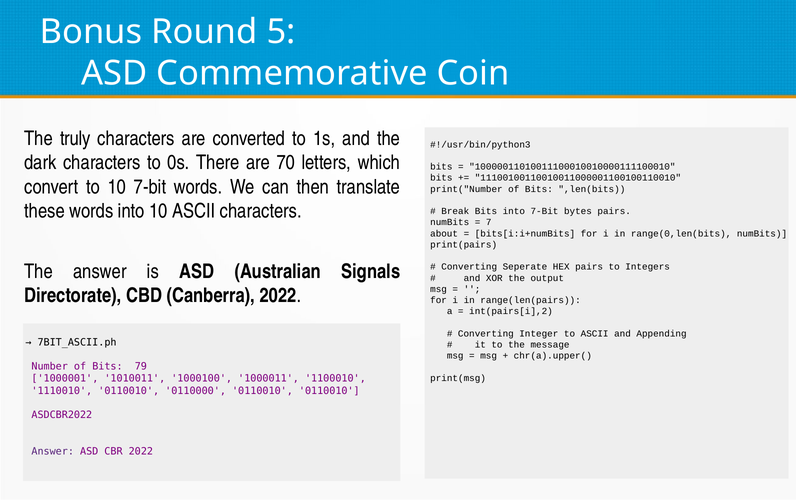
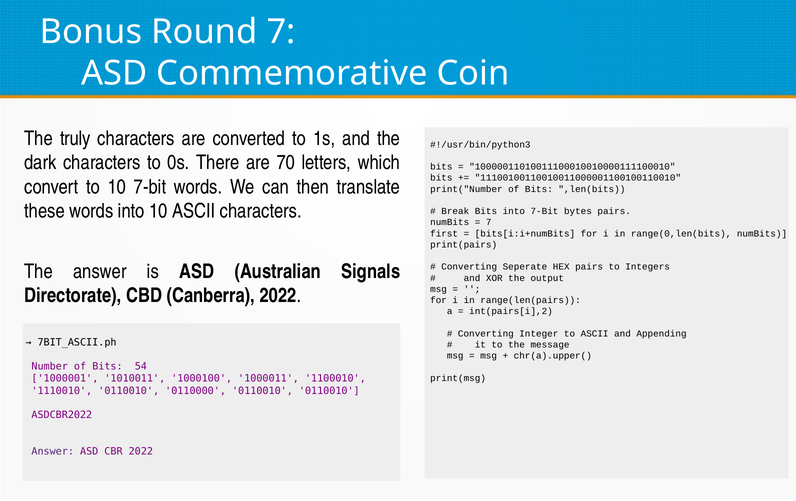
Round 5: 5 -> 7 (281, 32)
about: about -> first (444, 234)
79: 79 -> 54 (141, 367)
